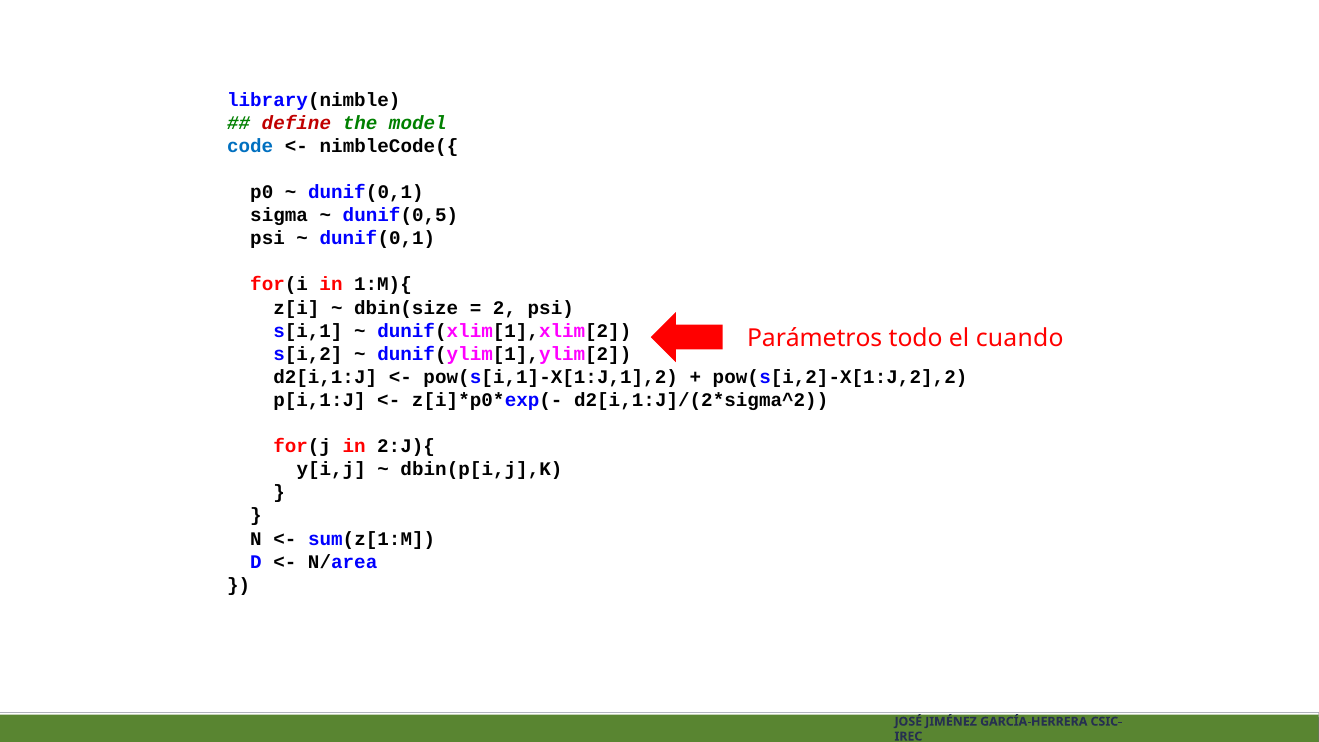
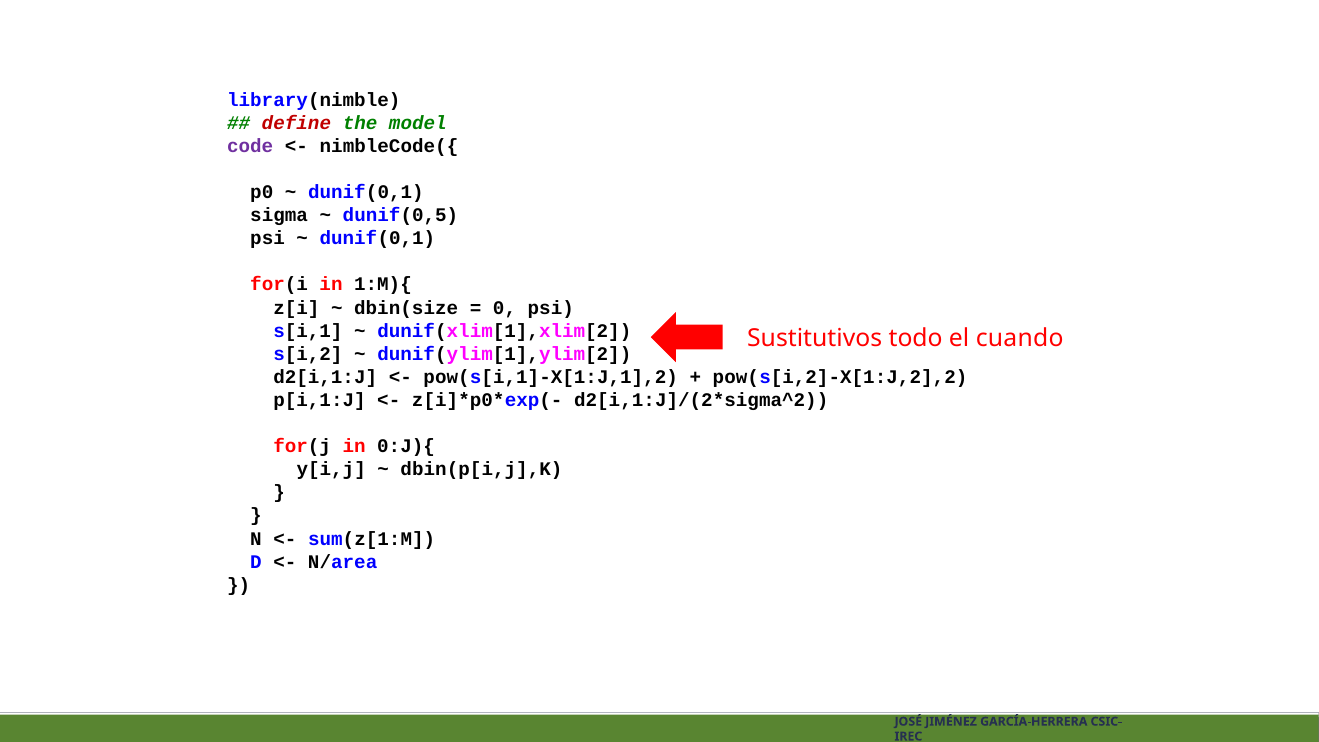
code colour: blue -> purple (250, 146)
2: 2 -> 0 (505, 308)
Parámetros: Parámetros -> Sustitutivos (815, 338)
2:J){: 2:J){ -> 0:J){ (406, 446)
